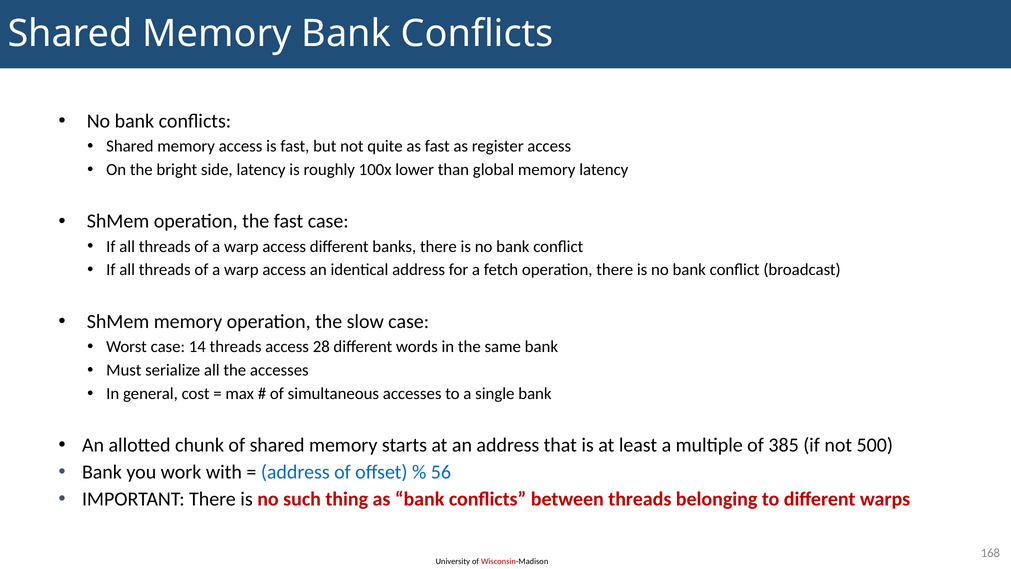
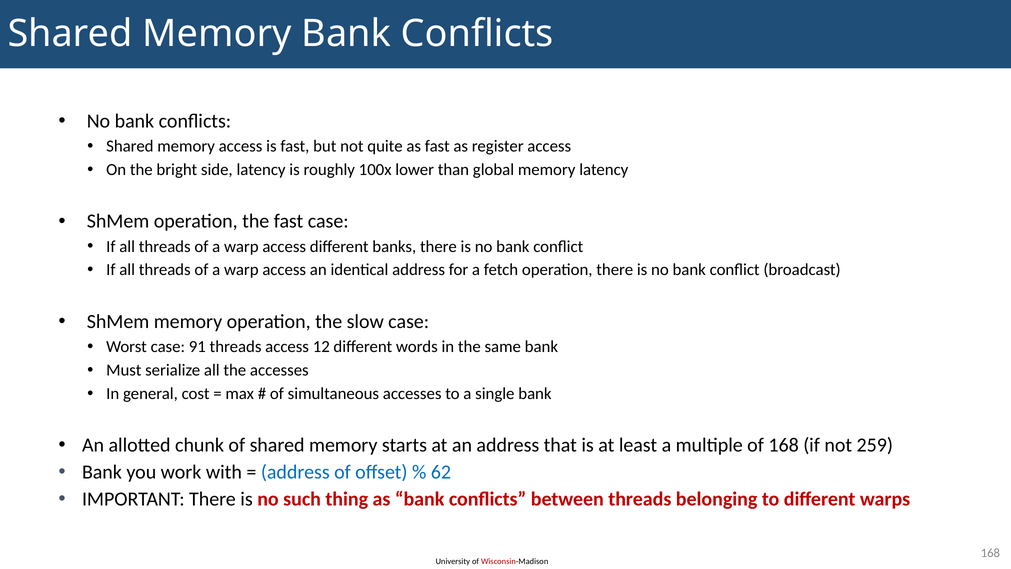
14: 14 -> 91 (197, 346)
28: 28 -> 12 (321, 346)
of 385: 385 -> 168 (784, 445)
500: 500 -> 259 (875, 445)
56: 56 -> 62 (441, 472)
